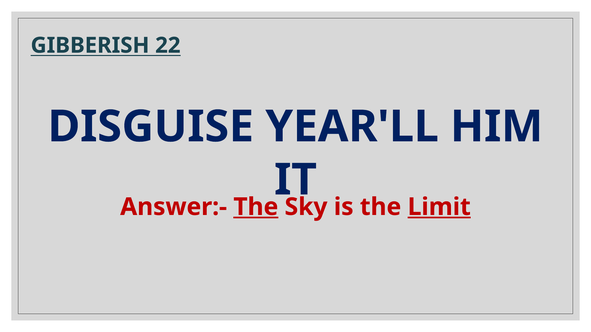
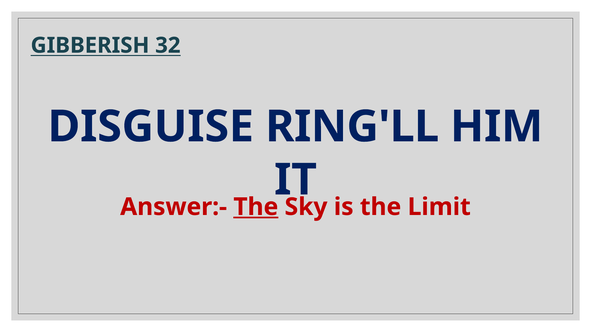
22: 22 -> 32 (168, 45)
YEAR'LL: YEAR'LL -> RING'LL (352, 127)
Limit underline: present -> none (439, 207)
